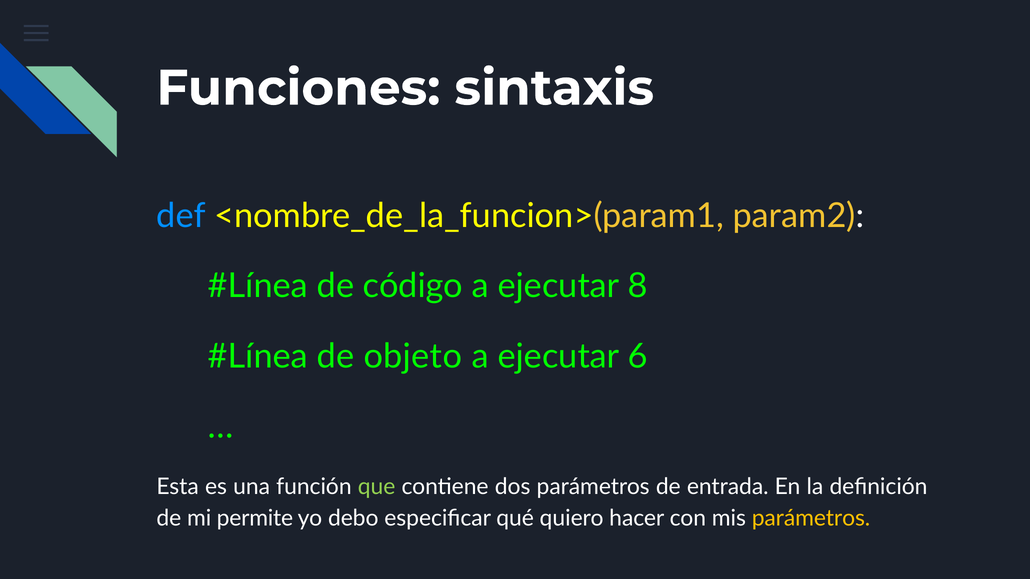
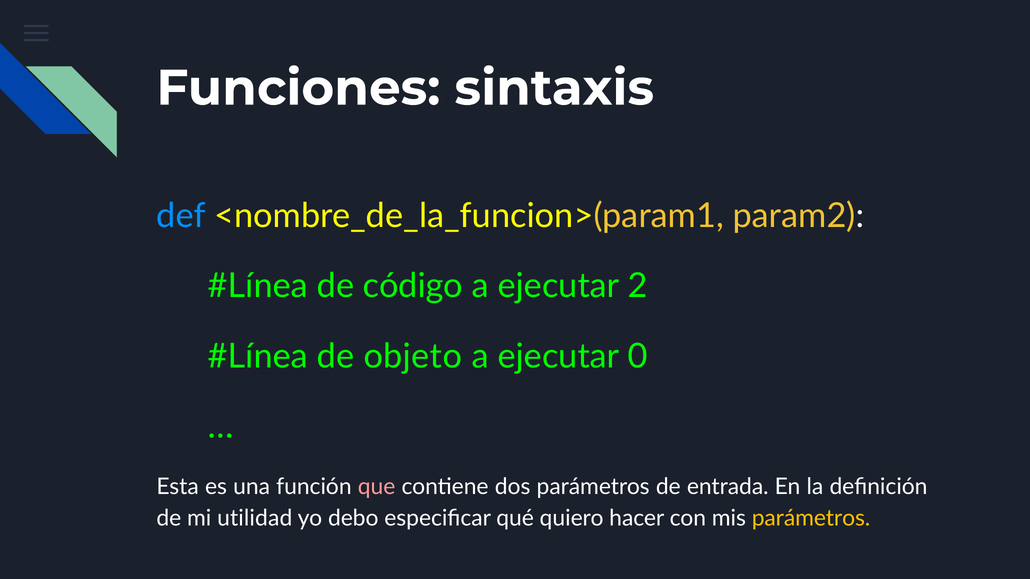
8: 8 -> 2 (637, 286)
6: 6 -> 0 (637, 357)
que colour: light green -> pink (377, 487)
permite: permite -> utilidad (255, 519)
